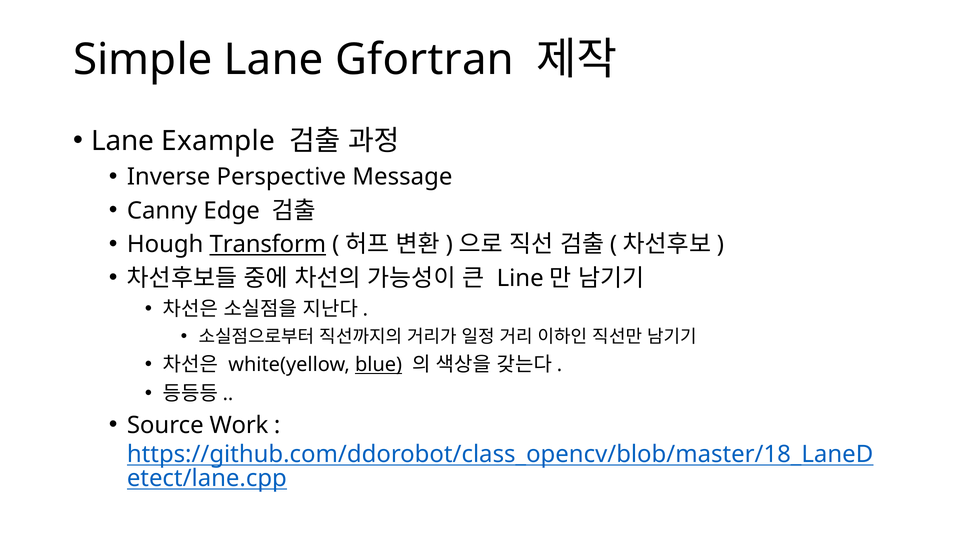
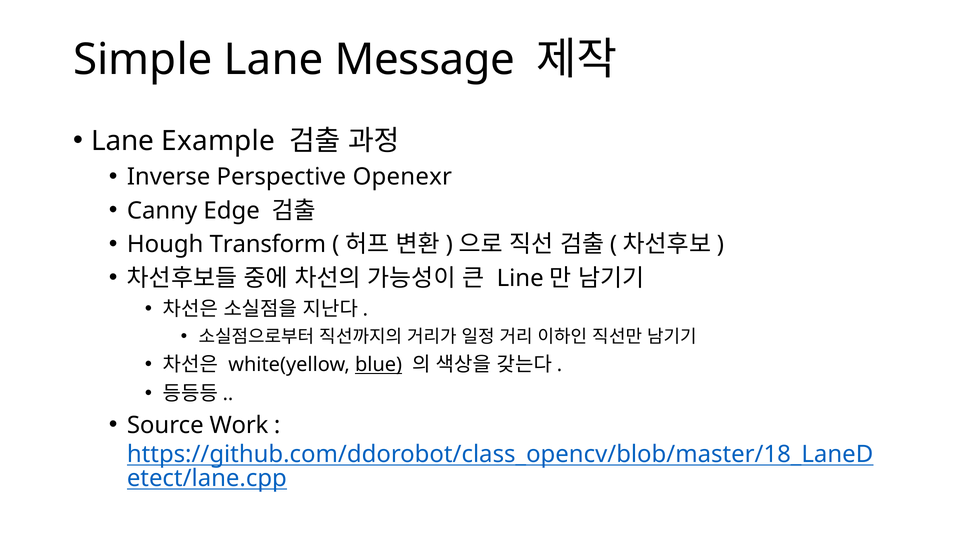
Gfortran: Gfortran -> Message (425, 60)
Message: Message -> Openexr (402, 177)
Transform underline: present -> none (268, 244)
